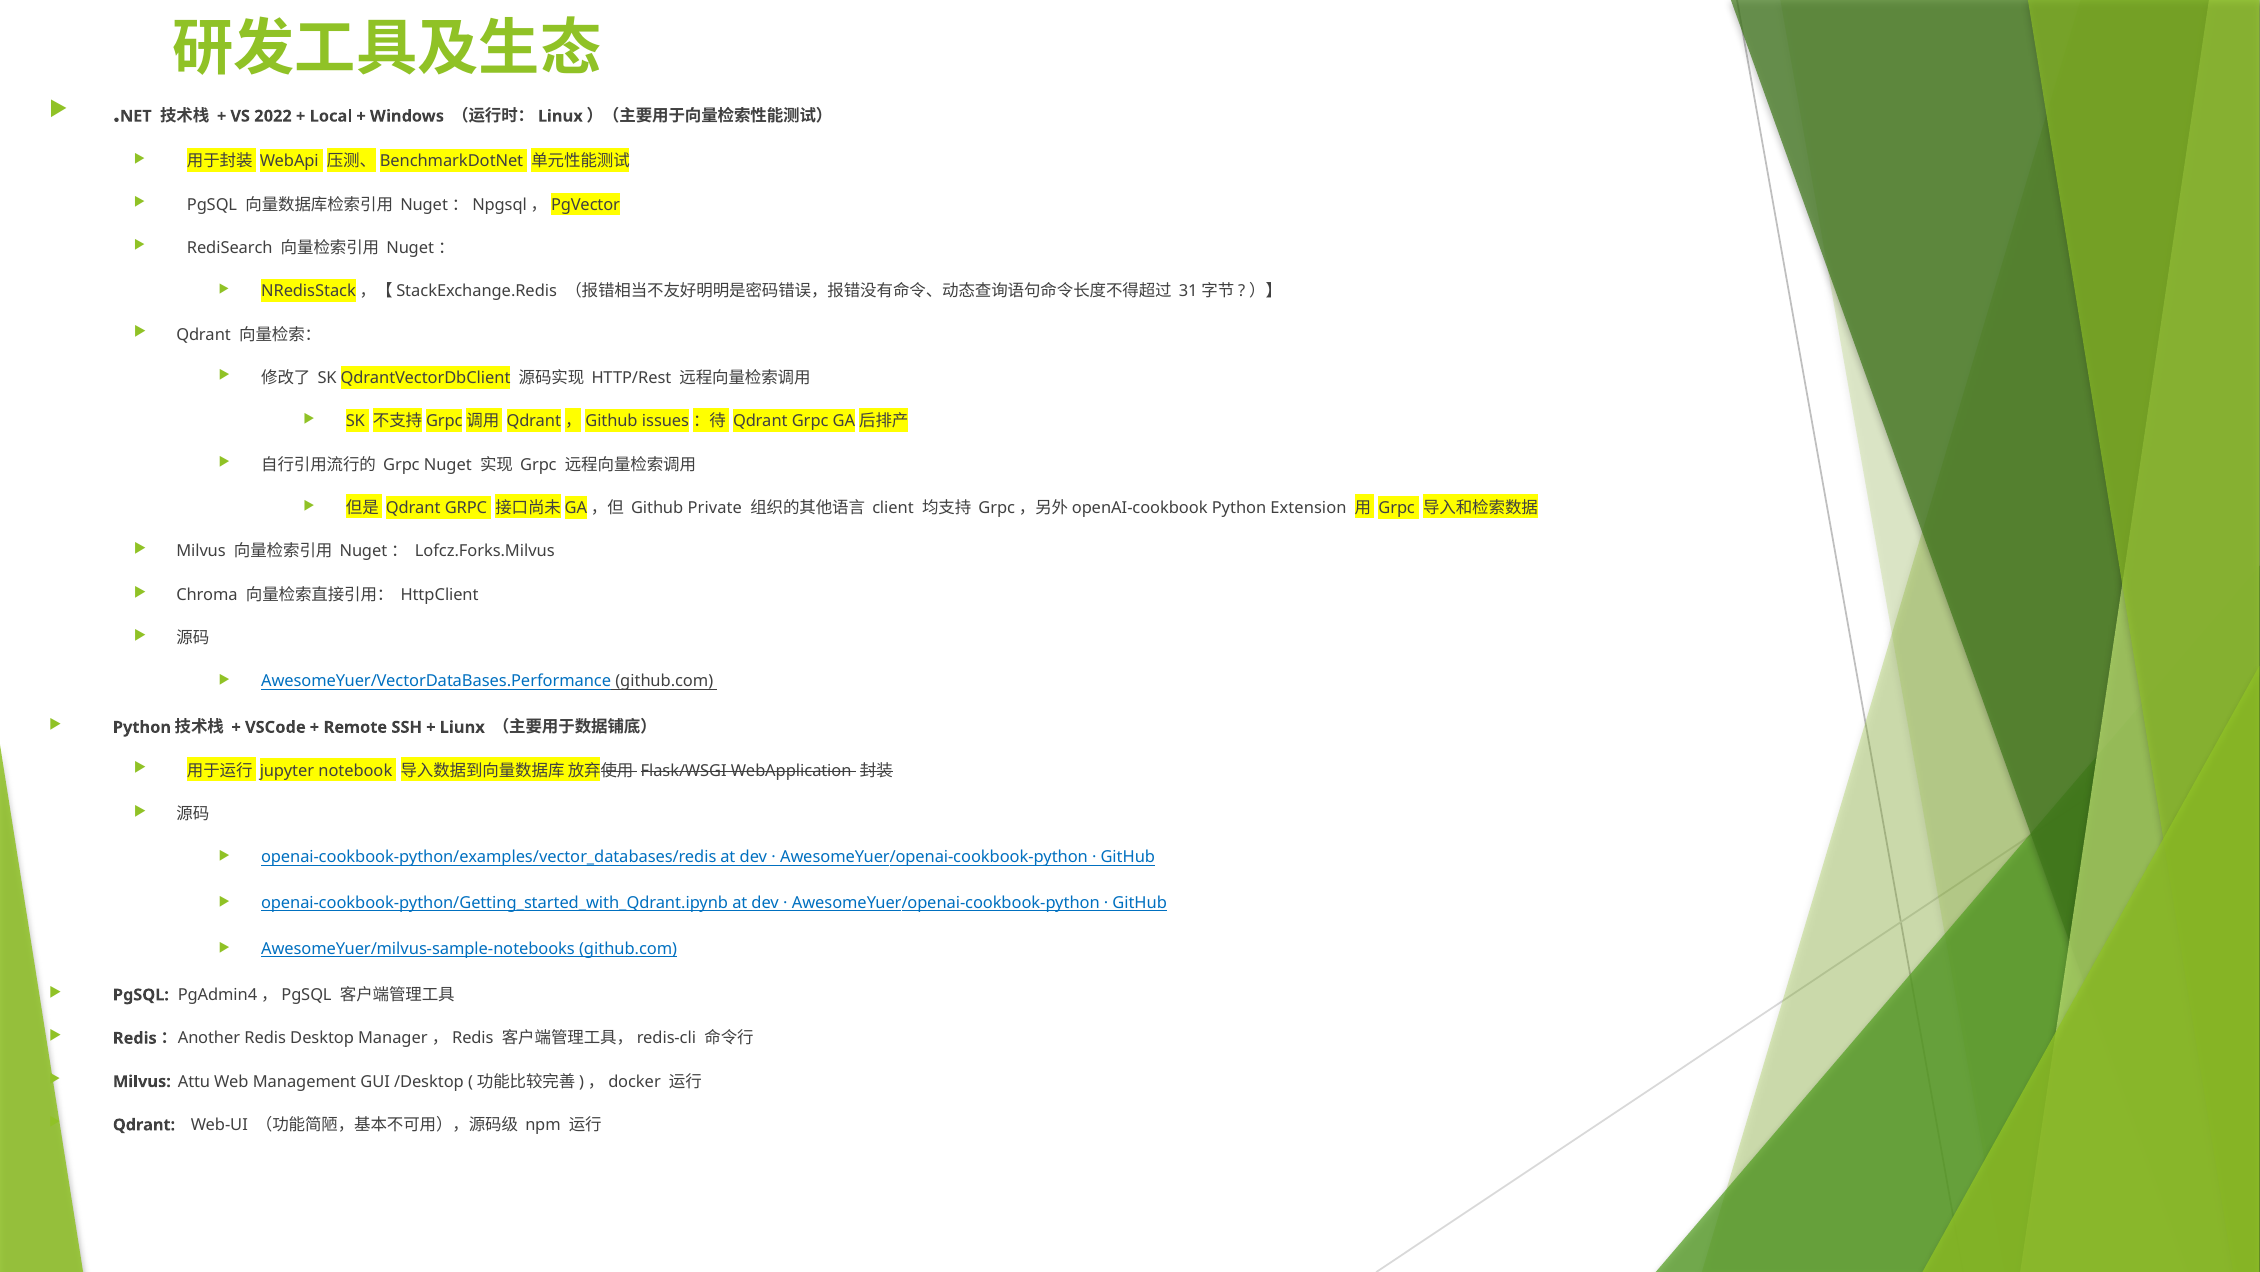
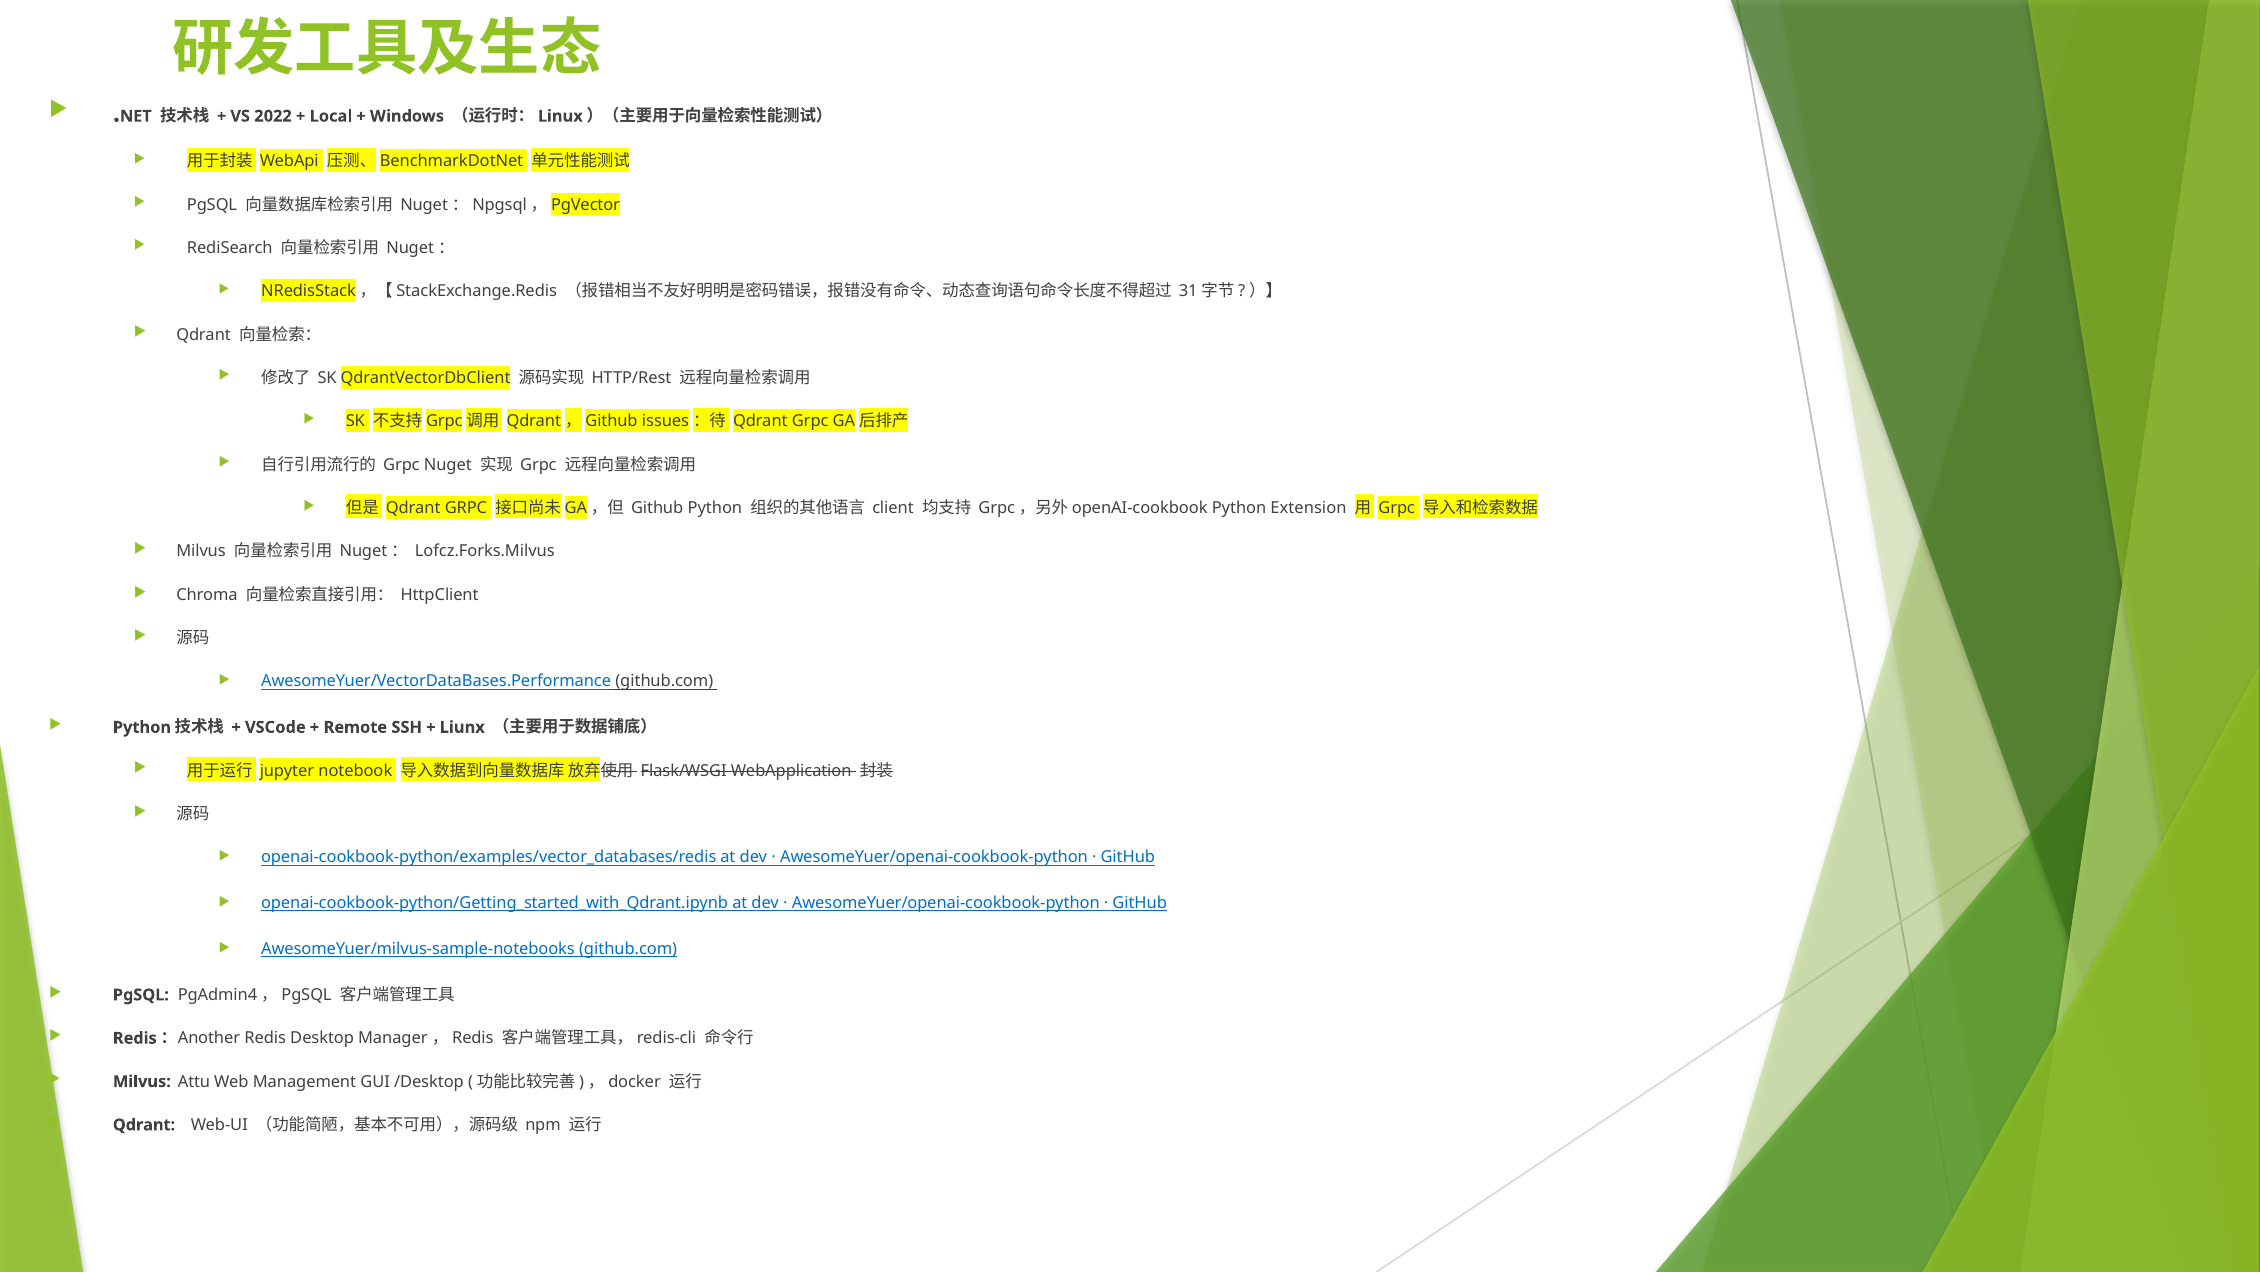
Github Private: Private -> Python (715, 508)
